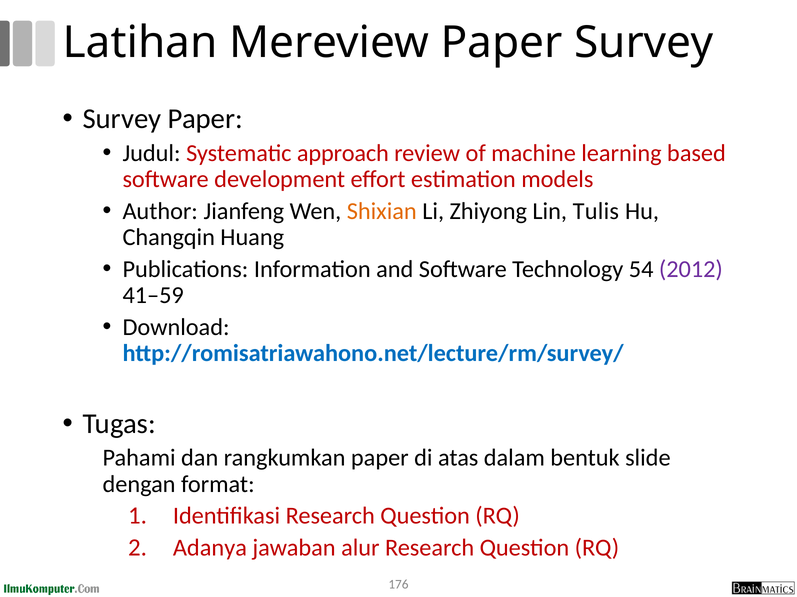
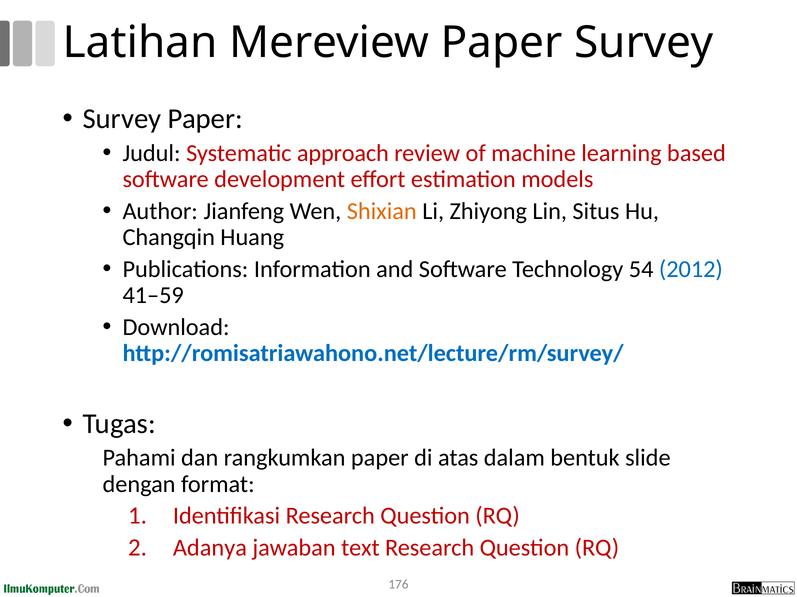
Tulis: Tulis -> Situs (596, 211)
2012 colour: purple -> blue (691, 269)
alur: alur -> text (360, 548)
